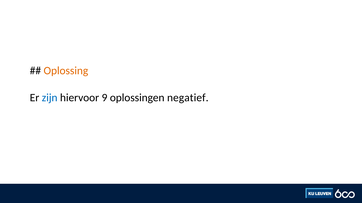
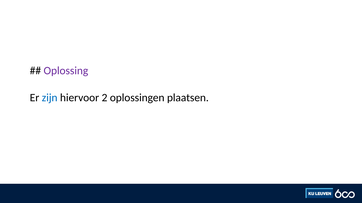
Oplossing colour: orange -> purple (66, 71)
9: 9 -> 2 (104, 98)
negatief: negatief -> plaatsen (188, 98)
